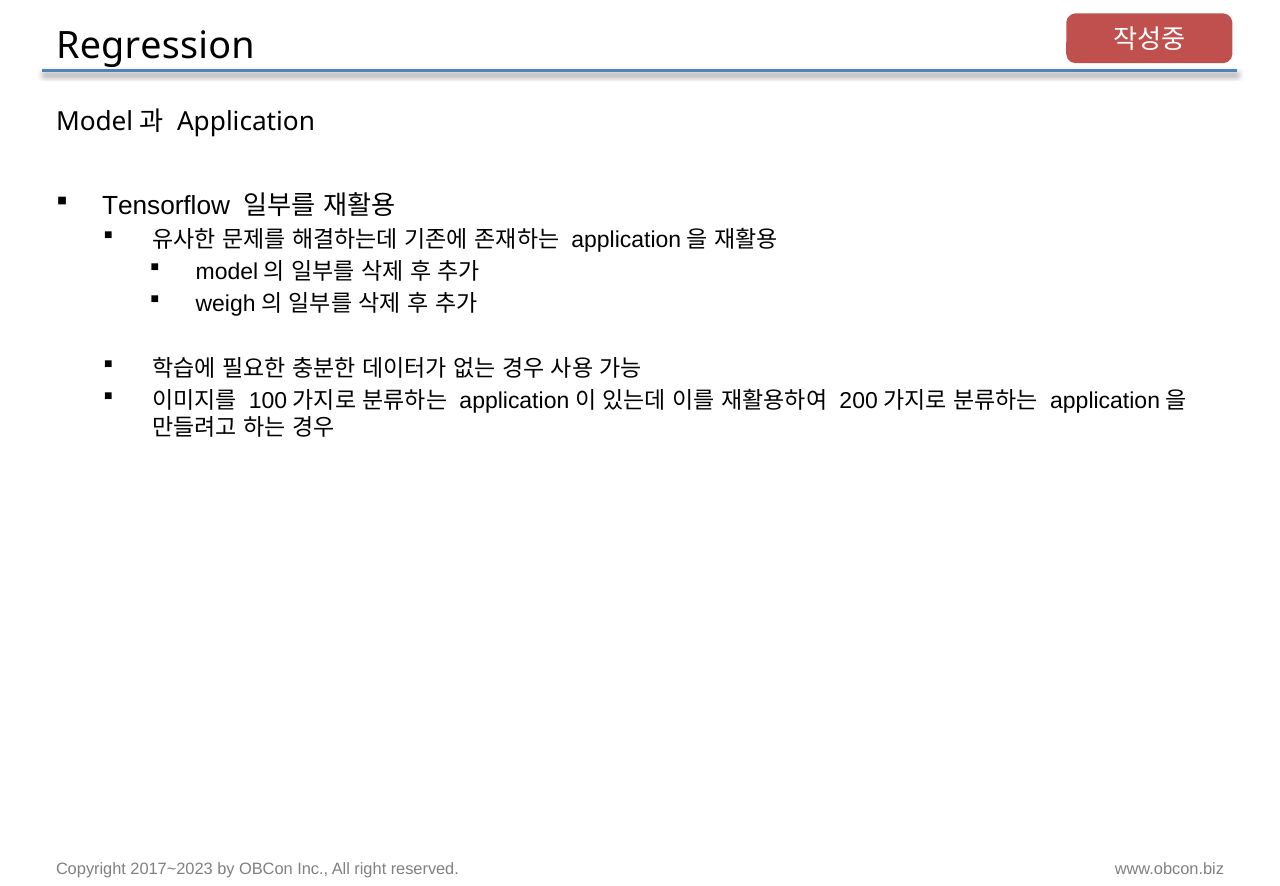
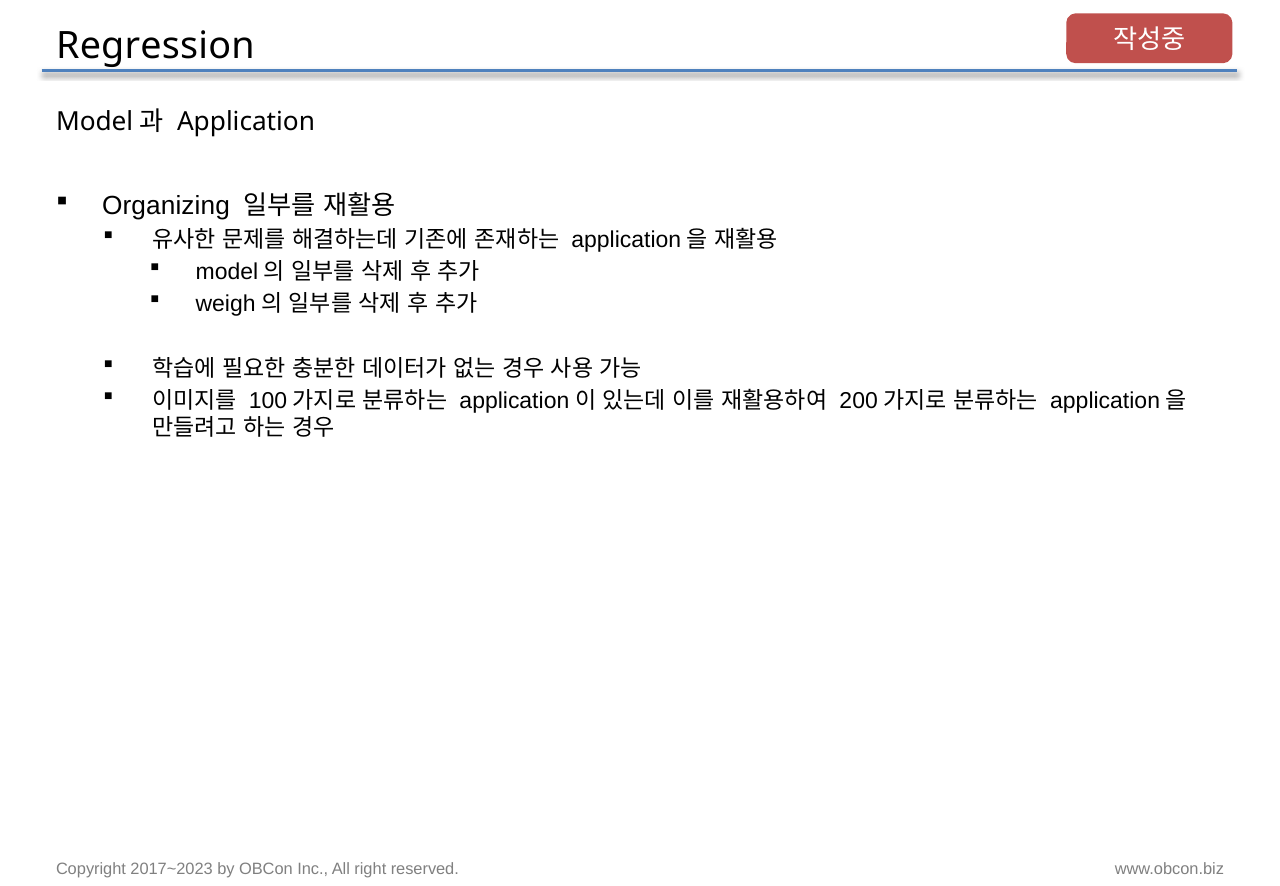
Tensorflow: Tensorflow -> Organizing (166, 206)
